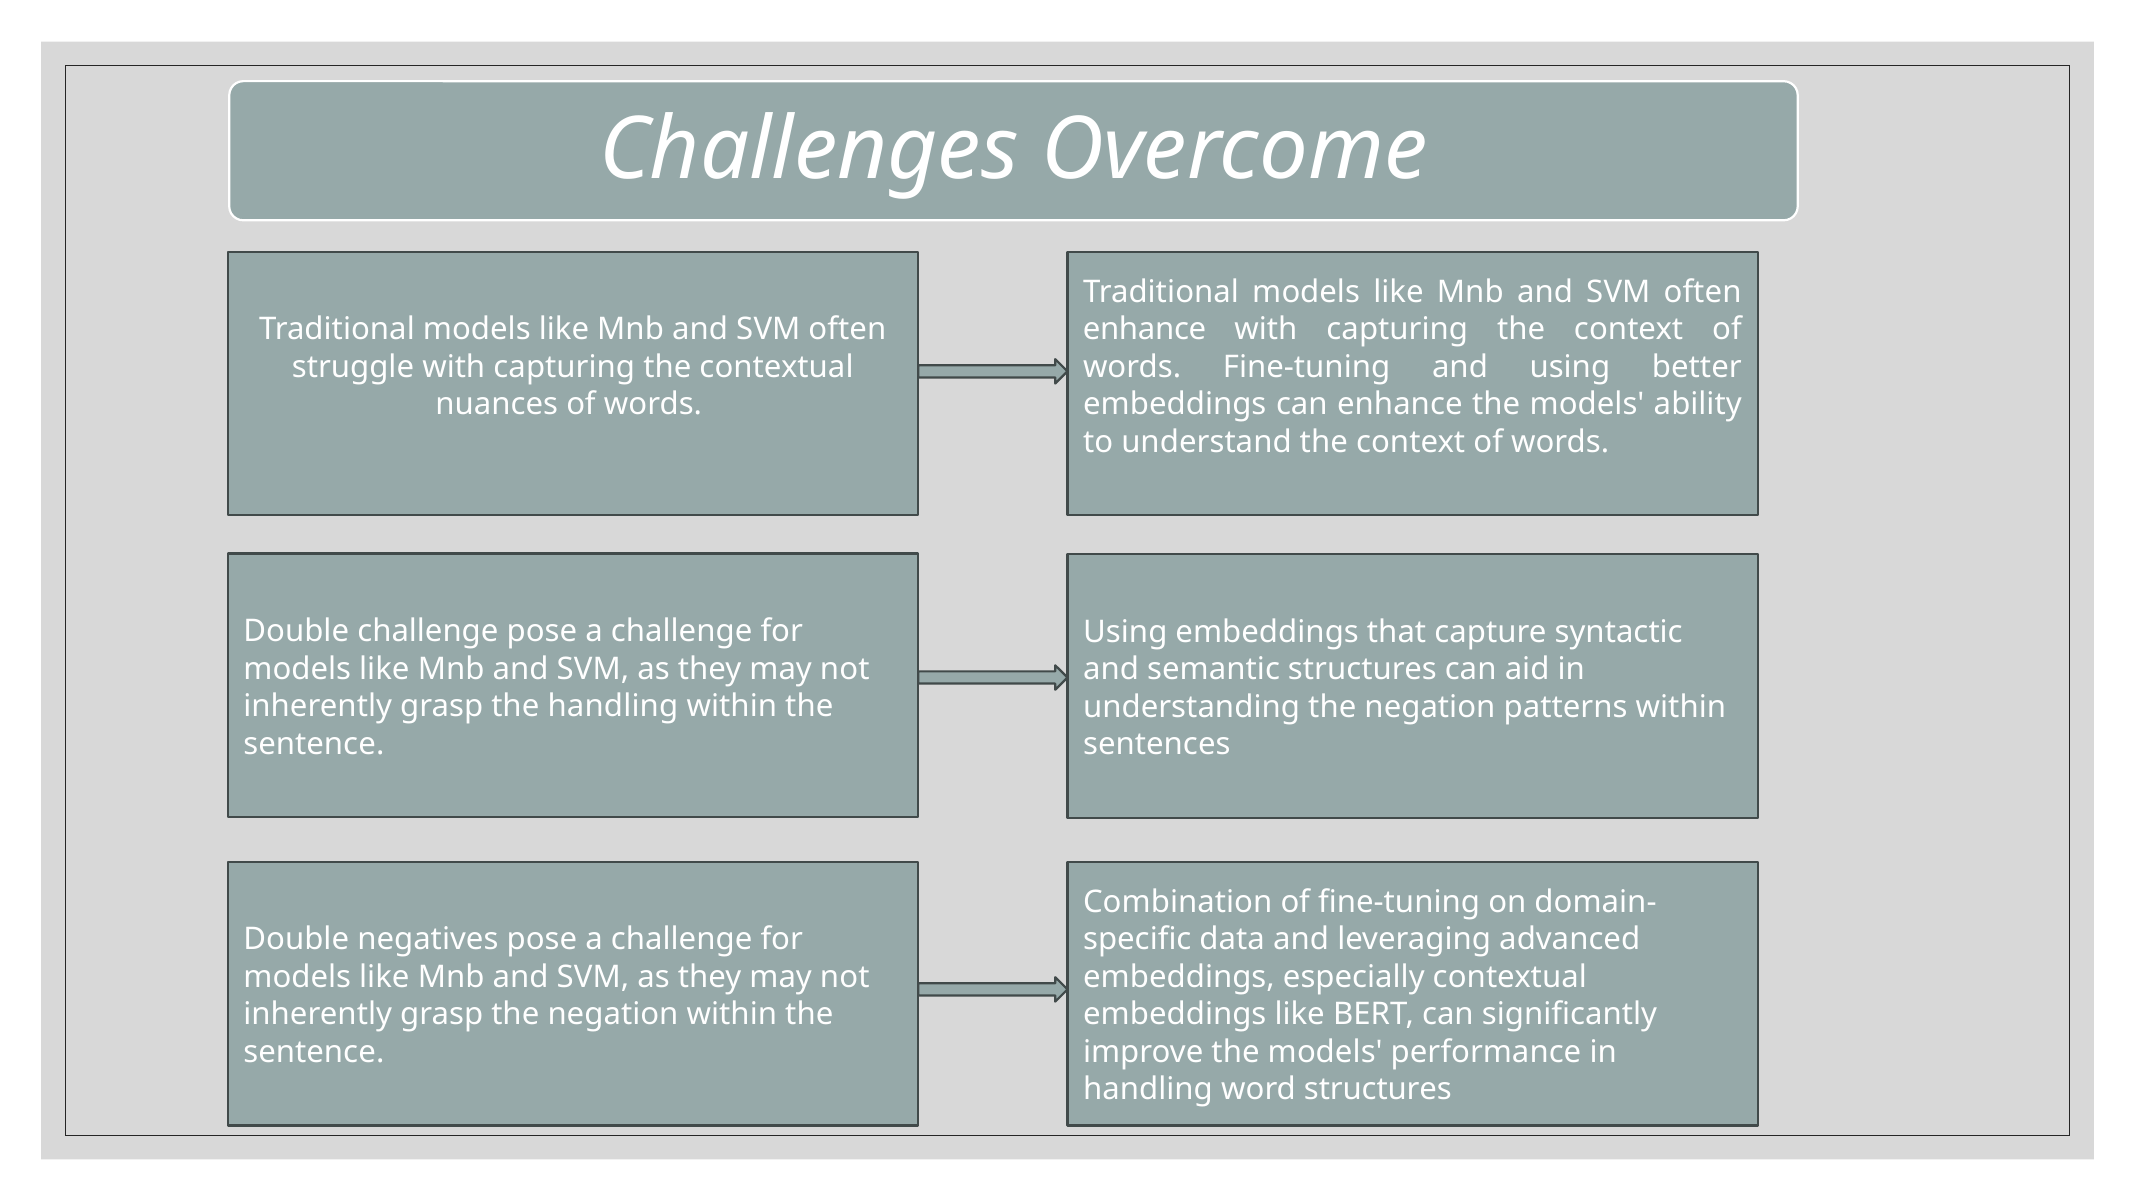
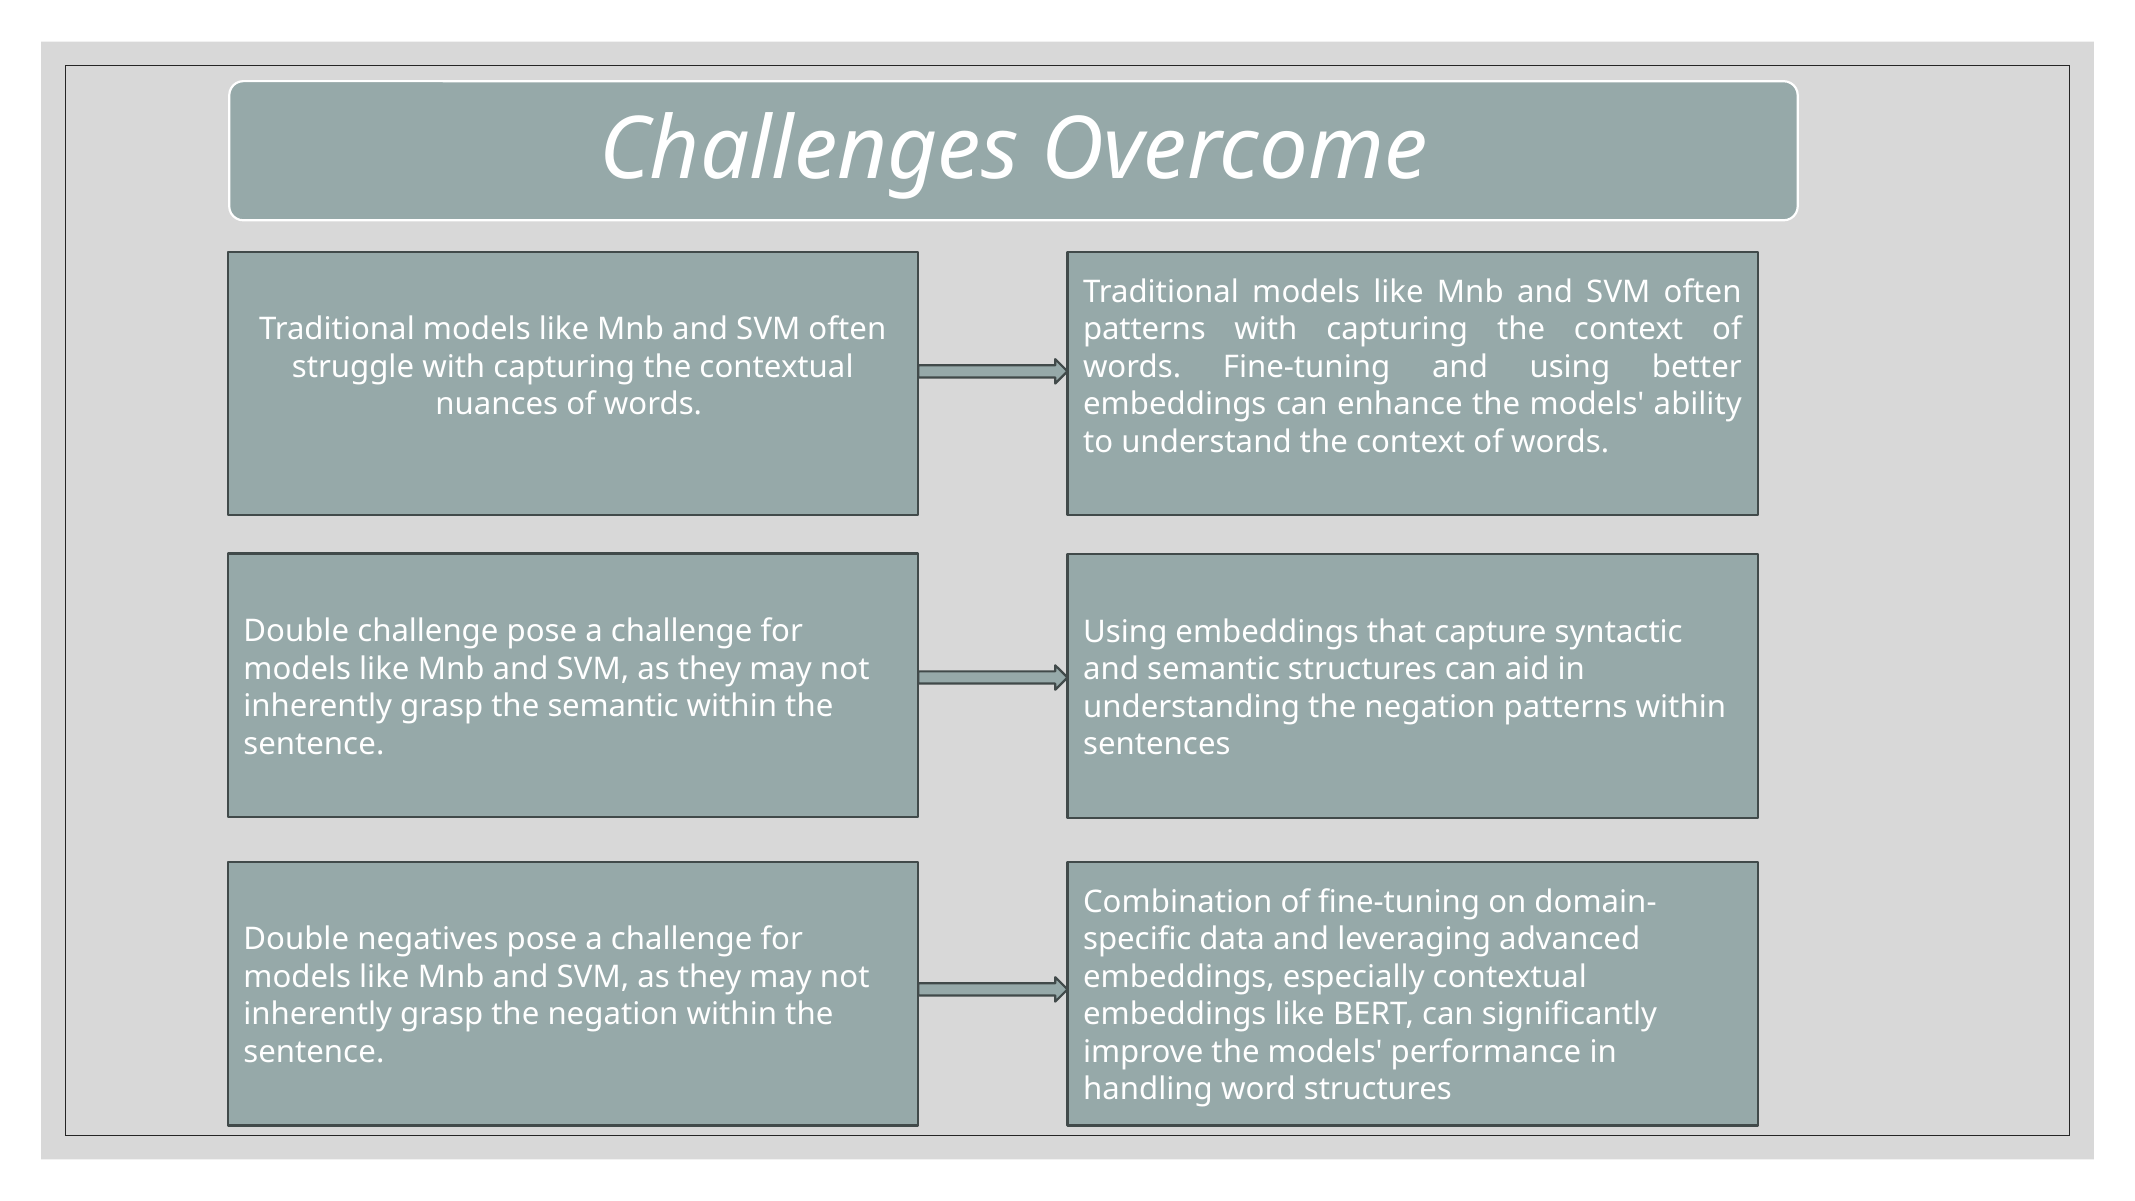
enhance: enhance -> patterns (1144, 330)
the handling: handling -> semantic (613, 706)
